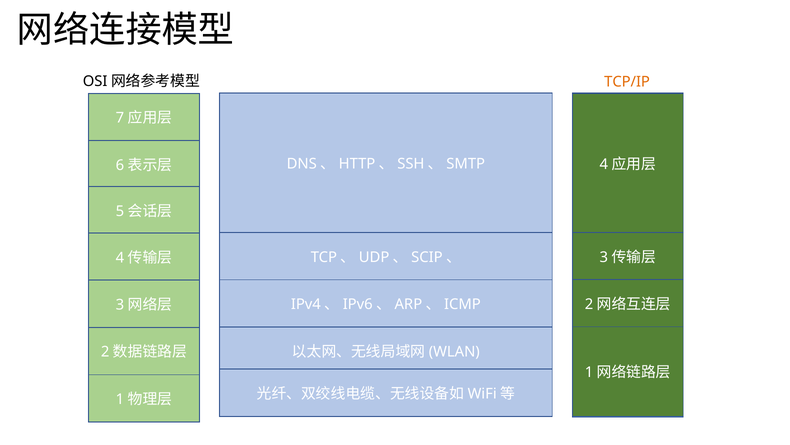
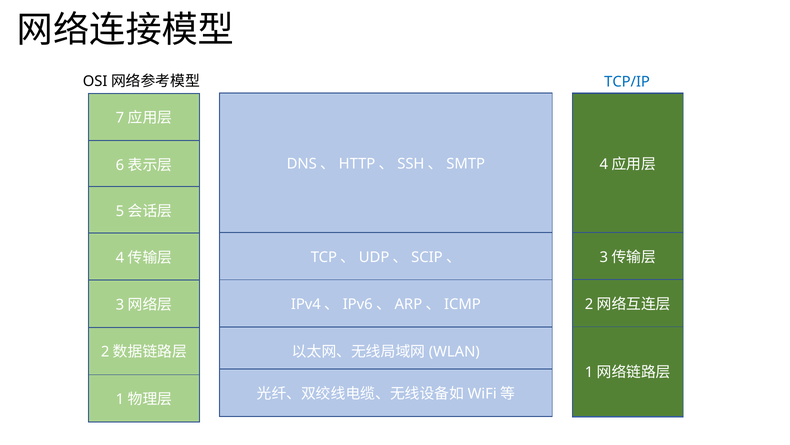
TCP/IP colour: orange -> blue (627, 82)
